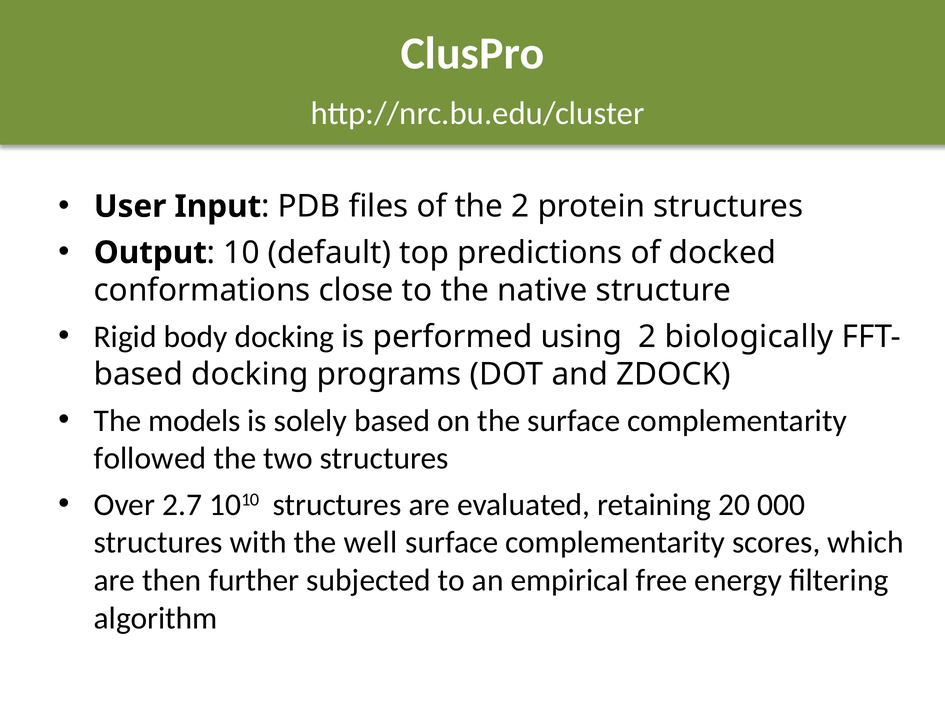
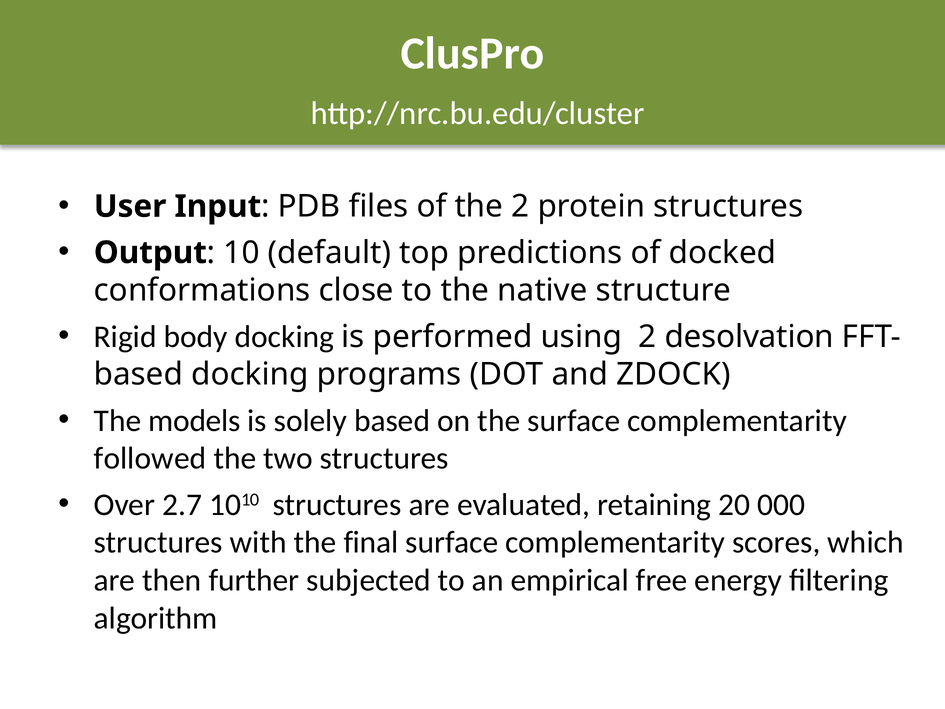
biologically: biologically -> desolvation (749, 337)
well: well -> final (371, 542)
